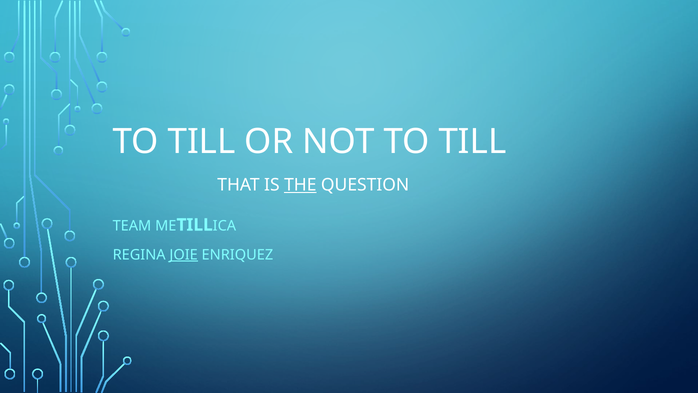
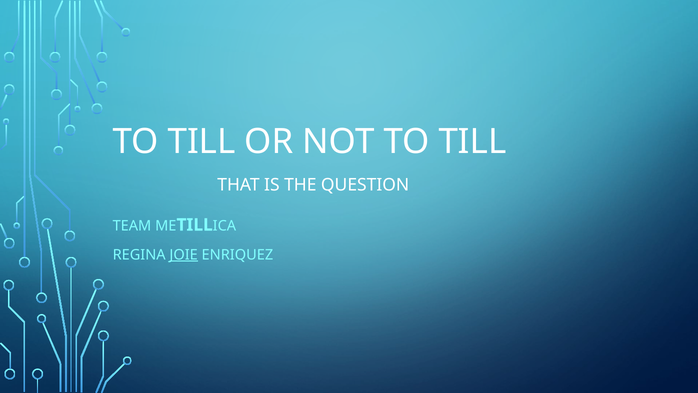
THE underline: present -> none (300, 185)
